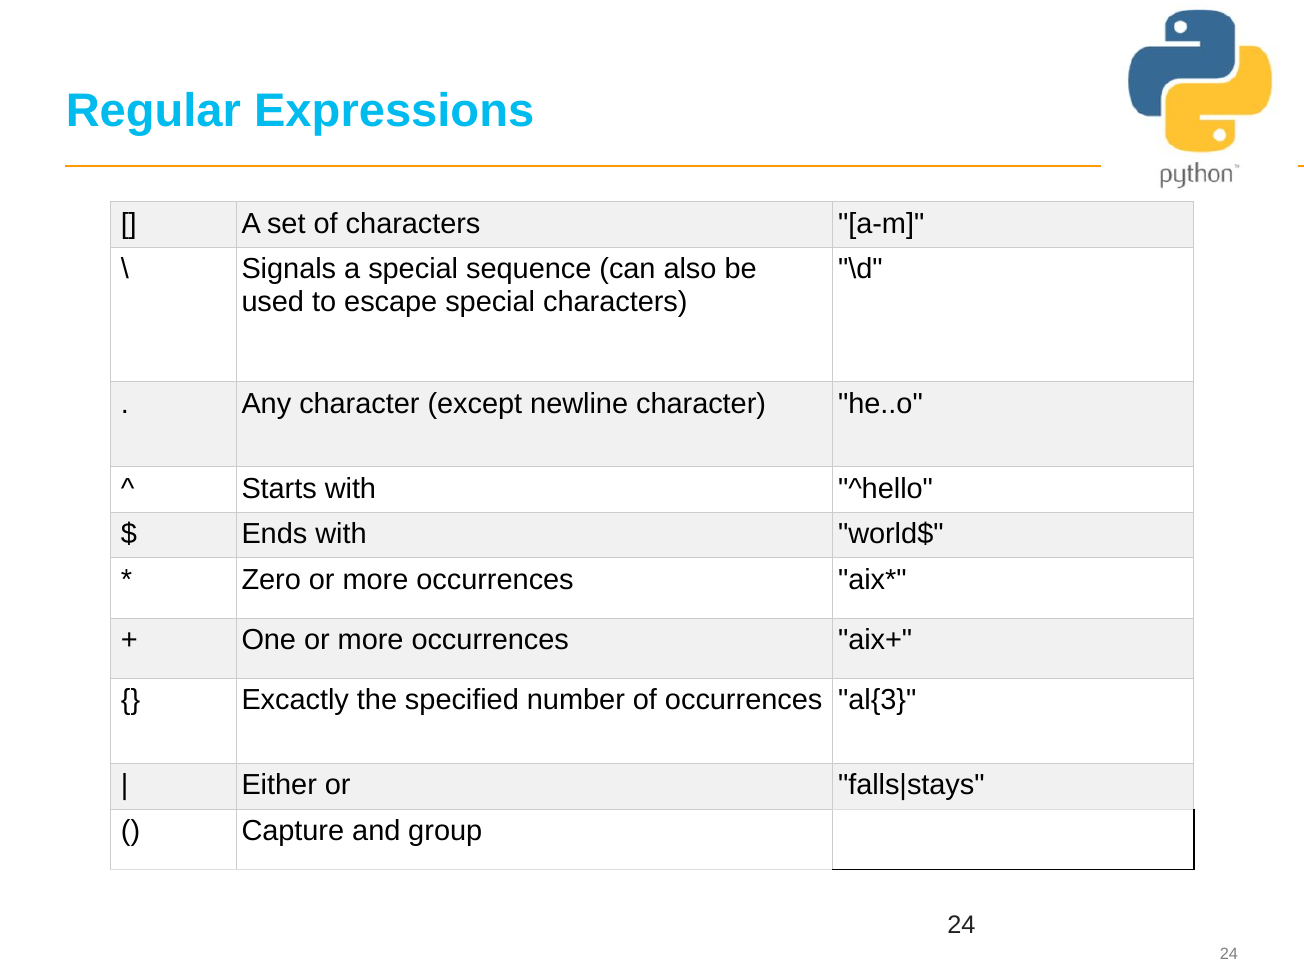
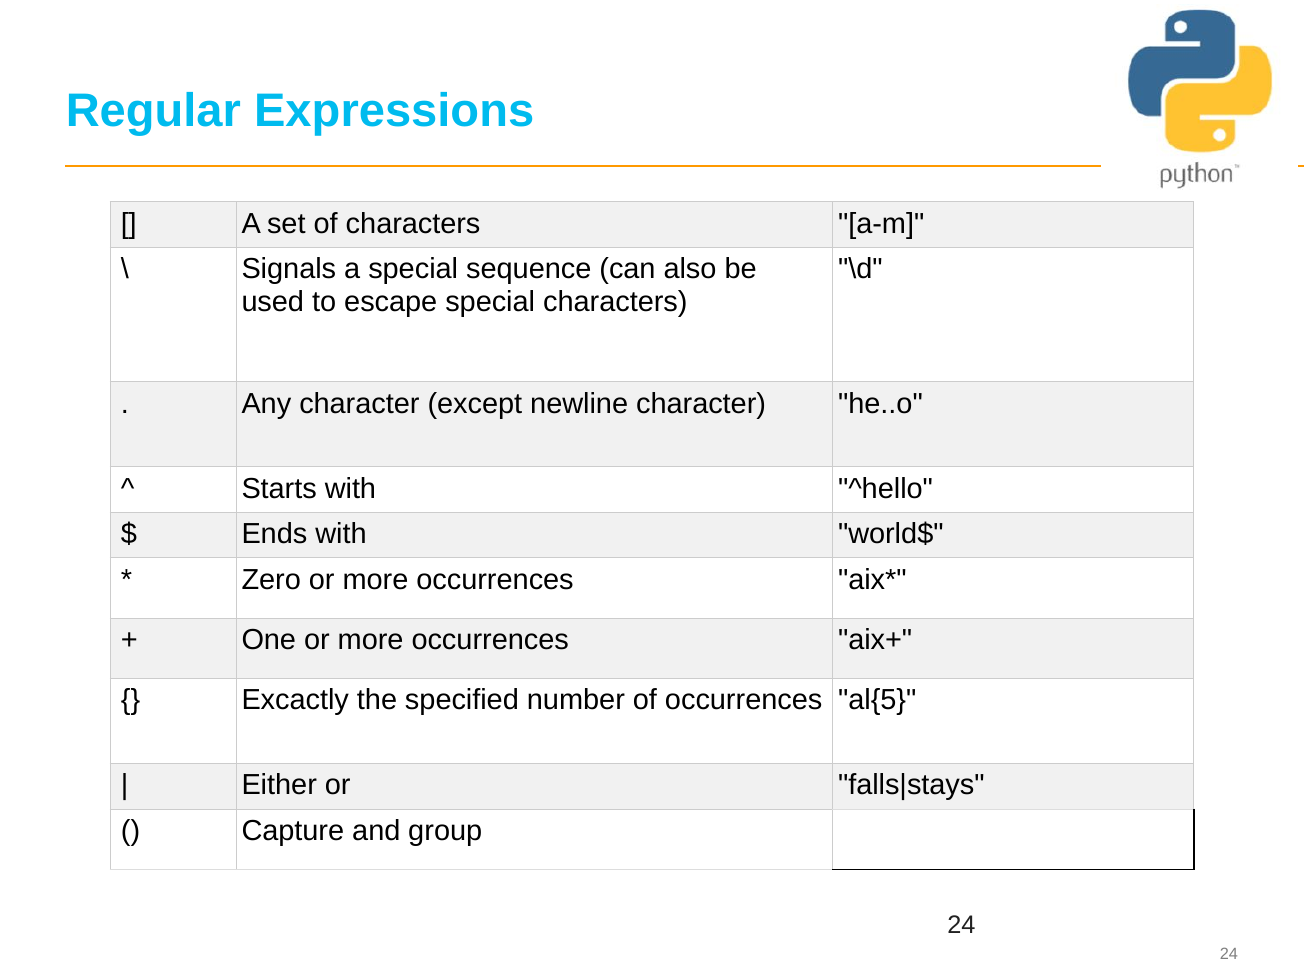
al{3: al{3 -> al{5 (877, 700)
